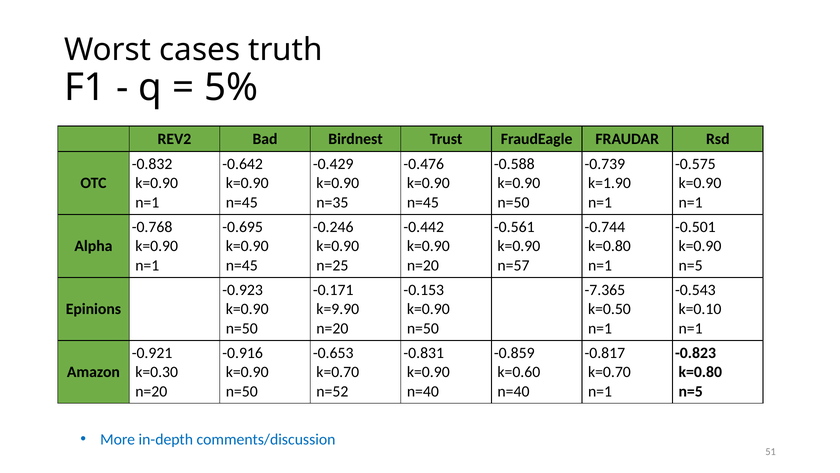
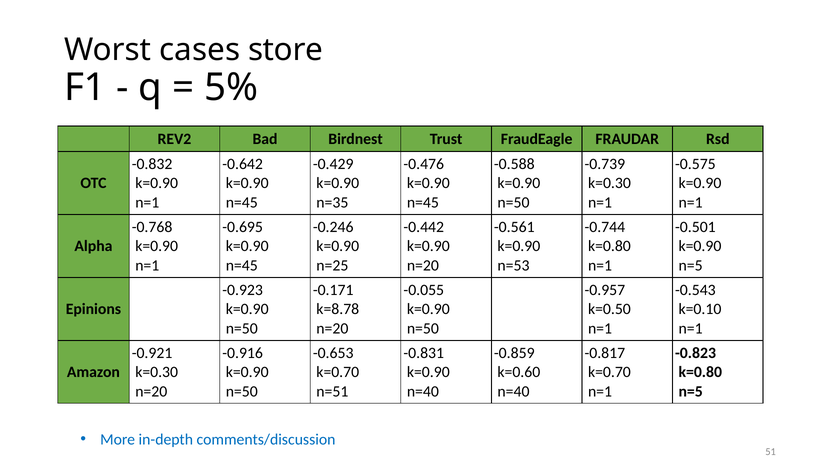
truth: truth -> store (286, 50)
k=1.90: k=1.90 -> k=0.30 (609, 183)
n=57: n=57 -> n=53 (513, 265)
-0.153: -0.153 -> -0.055 (424, 290)
-7.365: -7.365 -> -0.957 (605, 290)
k=9.90: k=9.90 -> k=8.78 (338, 309)
n=52: n=52 -> n=51 (332, 391)
